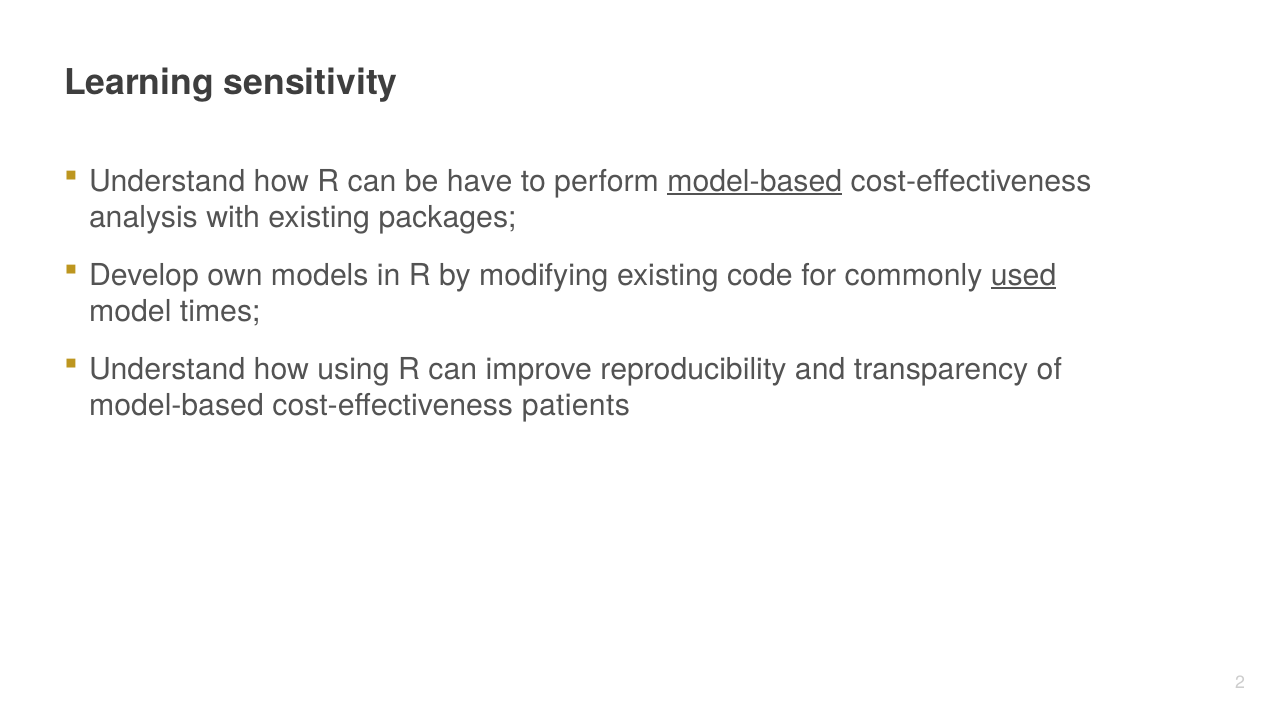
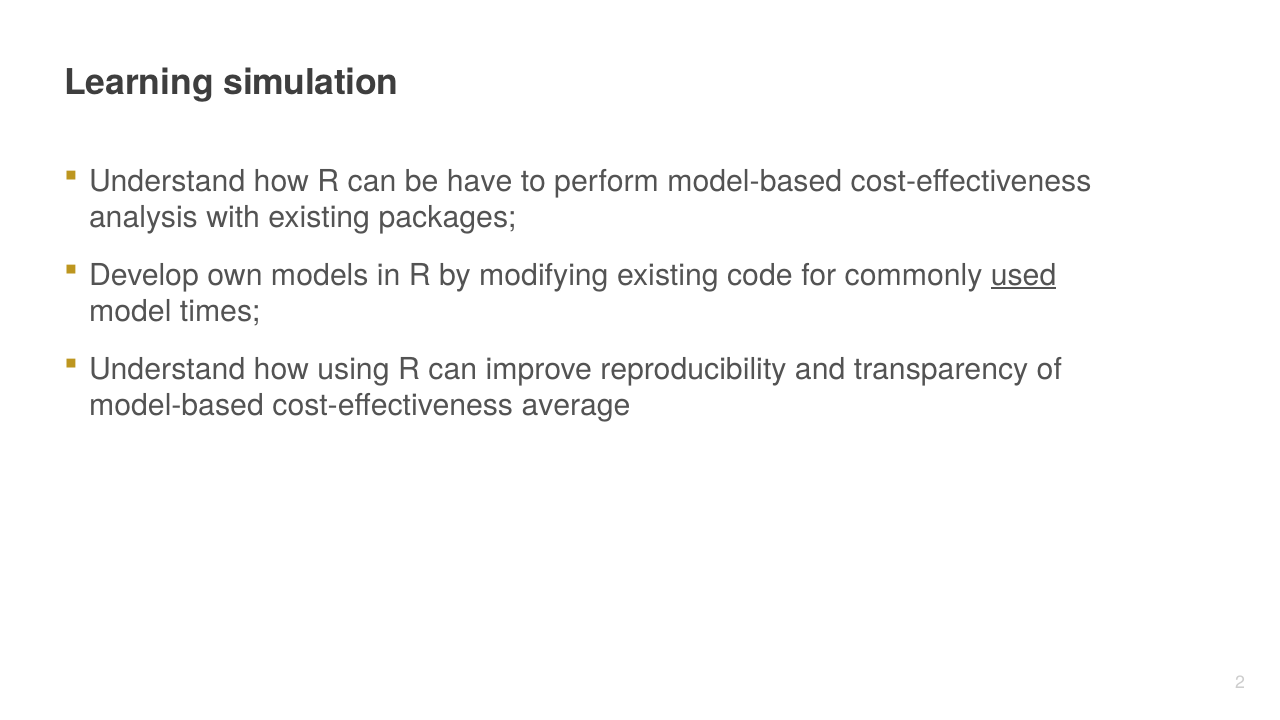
sensitivity: sensitivity -> simulation (311, 82)
model-based underline: present -> none (755, 181)
patients: patients -> average (576, 405)
